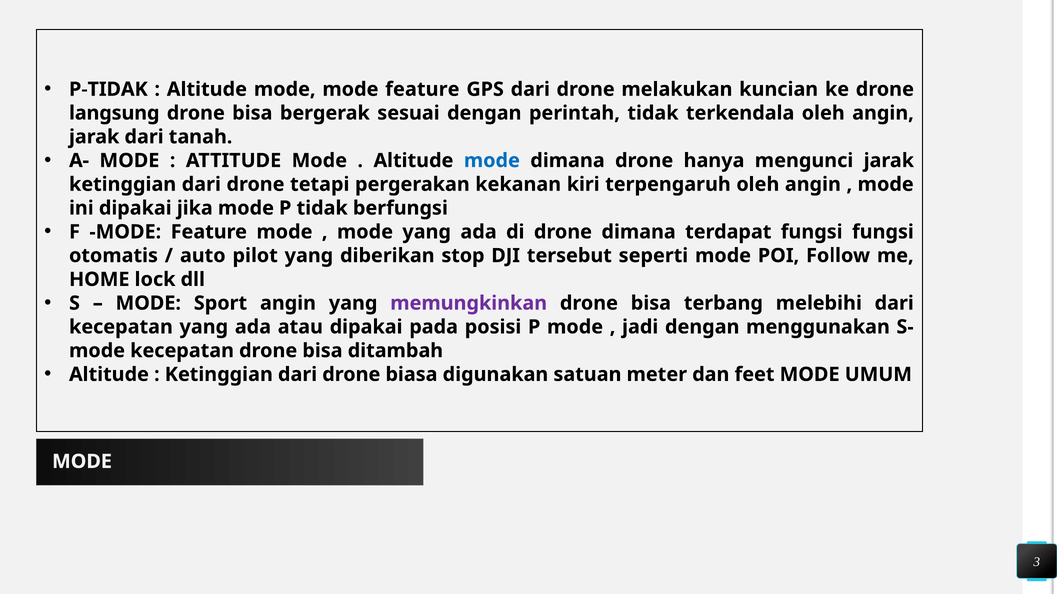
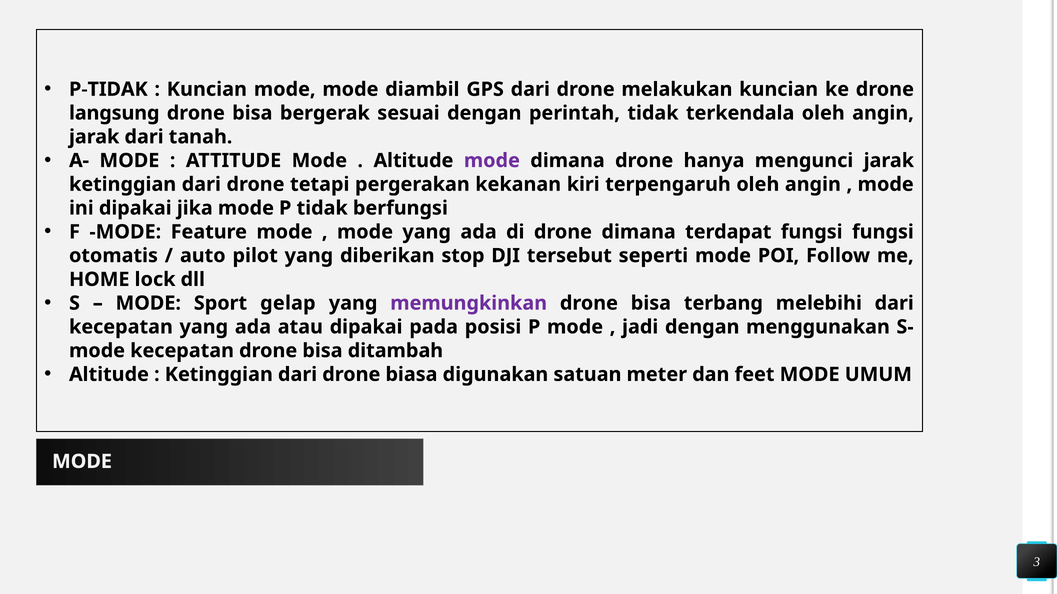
Altitude: Altitude -> Kuncian (207, 89)
mode mode feature: feature -> diambil (422, 89)
mode colour: blue -> purple (492, 161)
Sport angin: angin -> gelap (288, 303)
